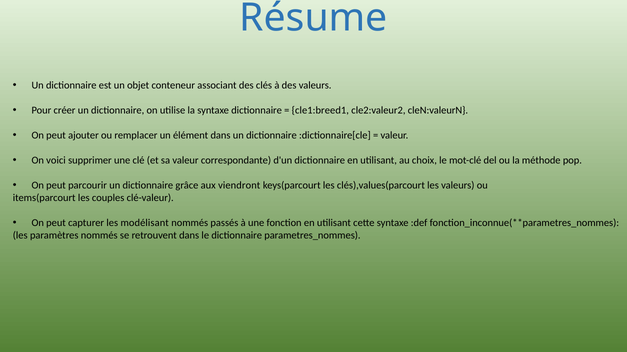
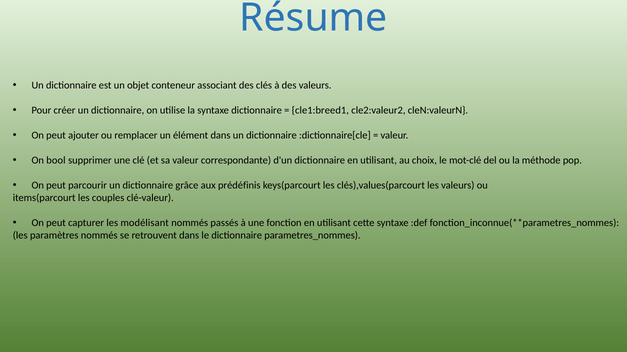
voici: voici -> bool (56, 161)
viendront: viendront -> prédéfinis (239, 186)
